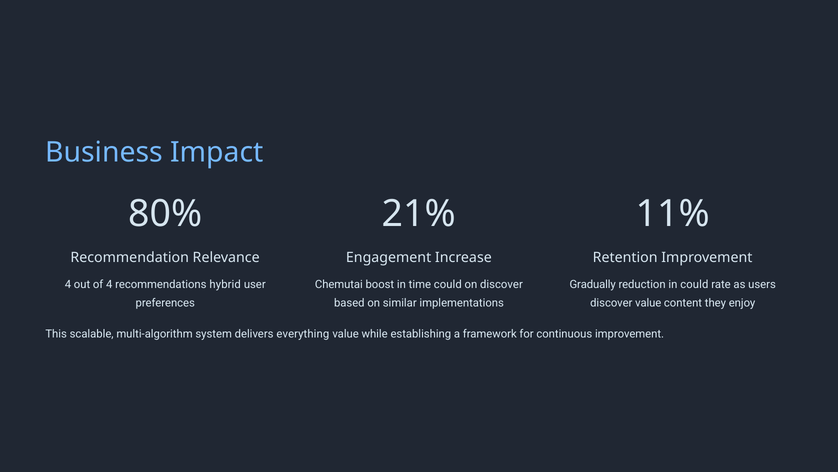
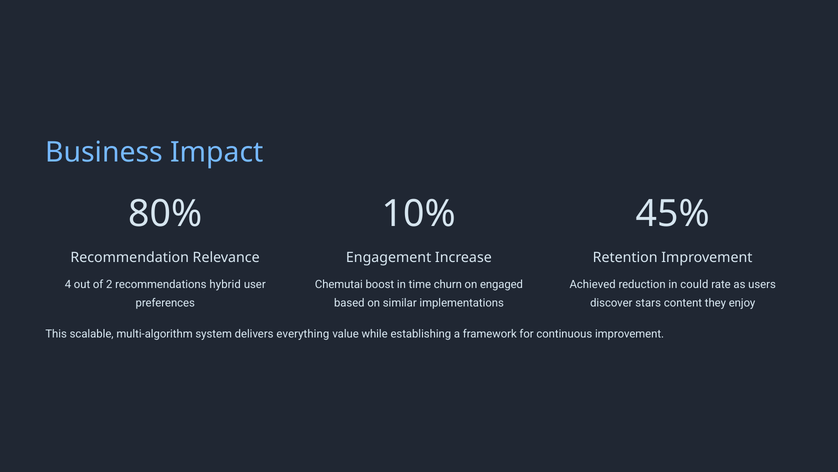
21%: 21% -> 10% (419, 213)
11%: 11% -> 45% (673, 213)
of 4: 4 -> 2 (109, 284)
time could: could -> churn (448, 284)
on discover: discover -> engaged (501, 284)
Gradually: Gradually -> Achieved (593, 284)
discover value: value -> stars (648, 303)
